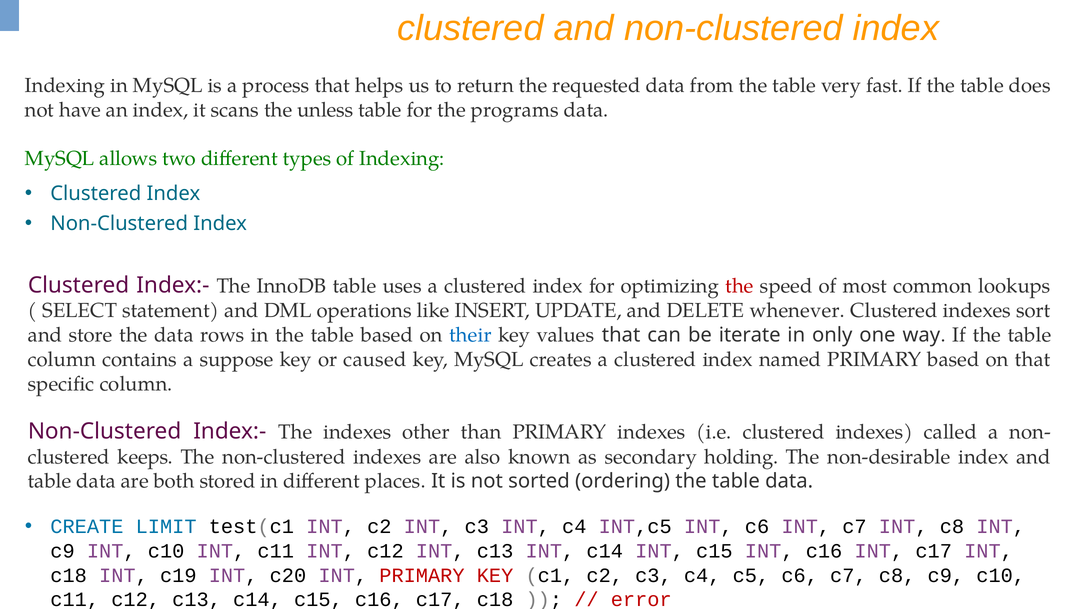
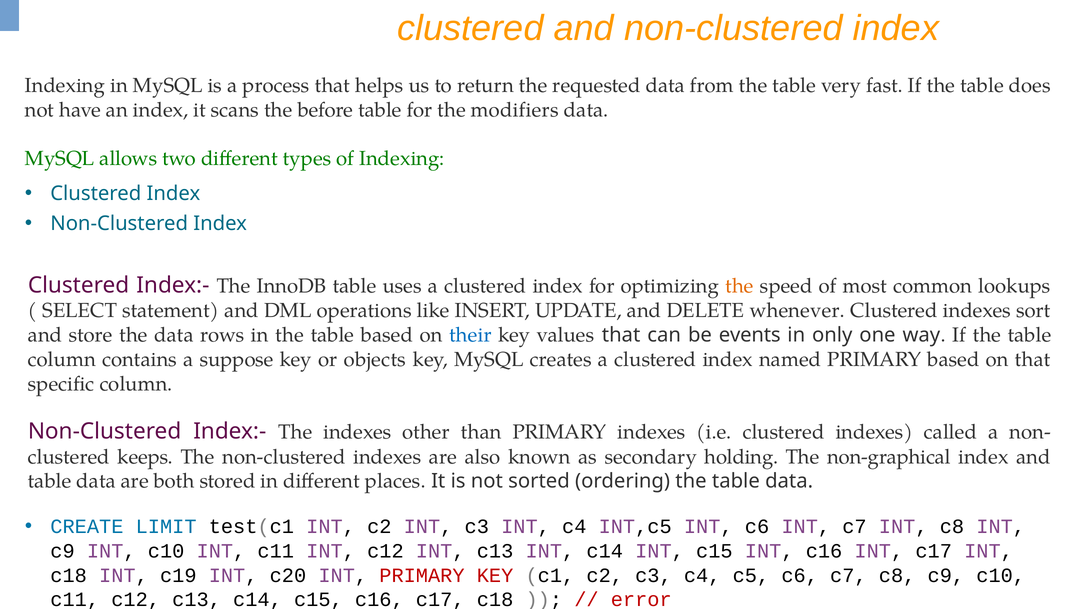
unless: unless -> before (325, 110)
programs: programs -> modifiers (515, 110)
the colour: red -> orange (739, 286)
iterate: iterate -> events (750, 335)
caused: caused -> objects (375, 360)
non-desirable: non-desirable -> non-graphical (889, 457)
